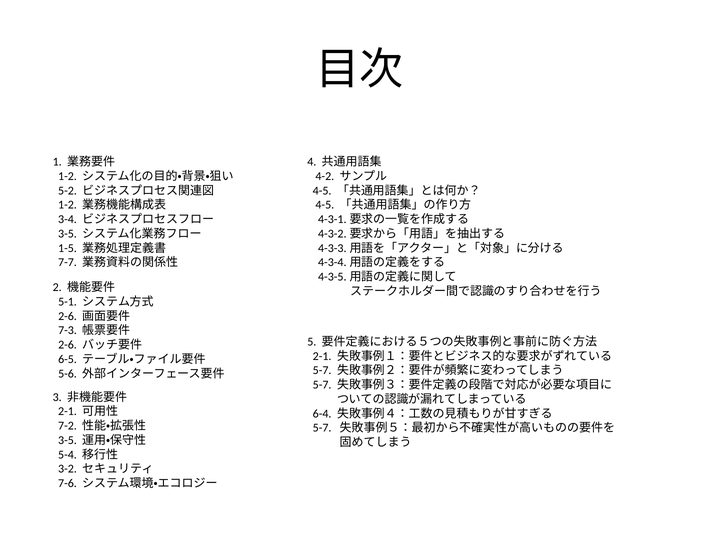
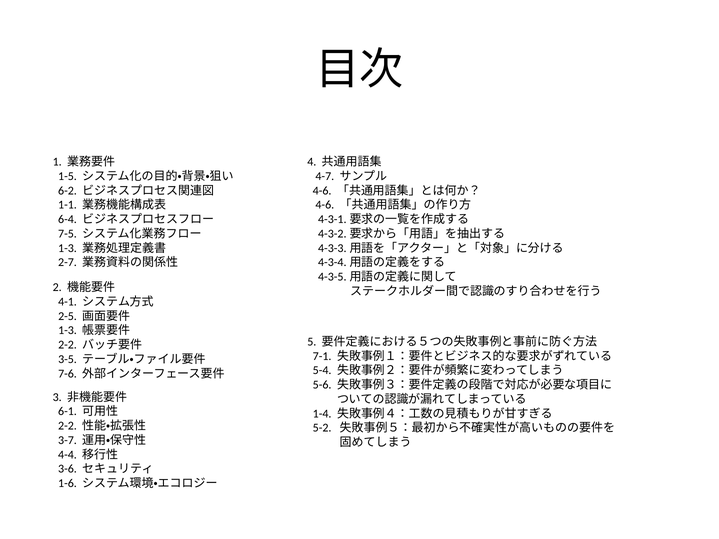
1-2: 1-2 -> 1-5 (67, 176)
4-2: 4-2 -> 4-7 (325, 176)
5-2: 5-2 -> 6-2 (67, 191)
4-5: 4-5 -> 4-6 (322, 191)
1-2: 1-2 -> 1-1 (67, 205)
4-5: 4-5 -> 4-6 (325, 205)
3-4: 3-4 -> 6-4 (67, 220)
3-5: 3-5 -> 7-5 (67, 234)
1-5: 1-5 -> 1-3 (67, 248)
7-7: 7-7 -> 2-7 (67, 263)
5-1: 5-1 -> 4-1 (68, 302)
2-6: 2-6 -> 2-5 (68, 316)
7-3: 7-3 -> 1-3 (68, 331)
2-6: 2-6 -> 2-2 (68, 345)
2-1: 2-1 -> 7-1 (322, 356)
6-5: 6-5 -> 3-5 (68, 359)
5-7: 5-7 -> 5-4 (322, 371)
5-6: 5-6 -> 7-6 (68, 374)
5-7: 5-7 -> 5-6 (322, 385)
2-1: 2-1 -> 6-1 (67, 412)
6-4: 6-4 -> 1-4 (322, 414)
7-2: 7-2 -> 2-2 (67, 426)
5-7: 5-7 -> 5-2 (322, 428)
3-5: 3-5 -> 3-7 (67, 440)
5-4: 5-4 -> 4-4 (67, 455)
3-2: 3-2 -> 3-6 (67, 469)
7-6: 7-6 -> 1-6 (67, 484)
